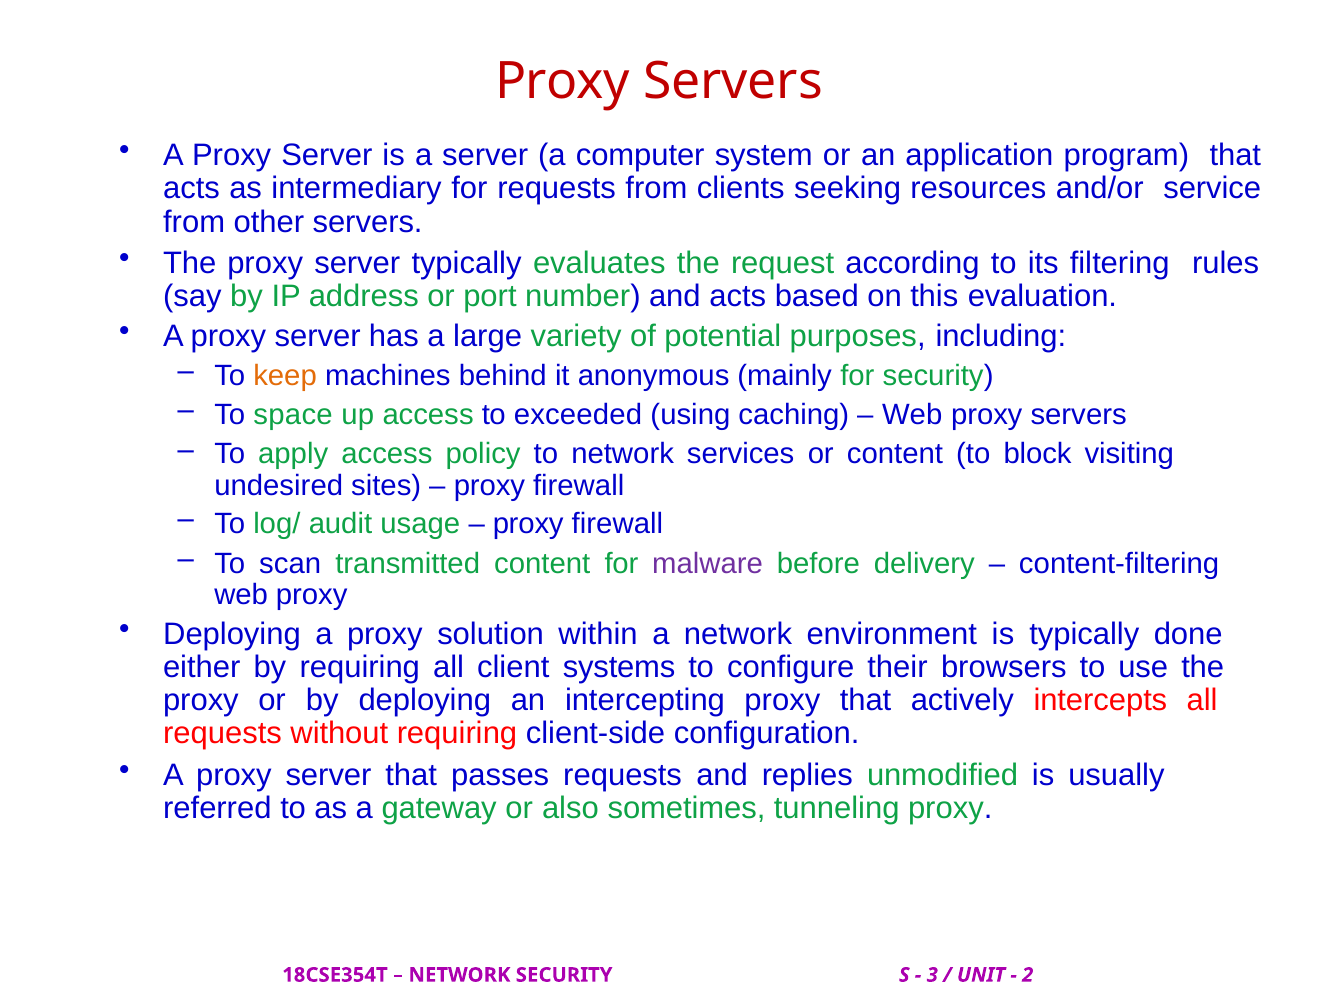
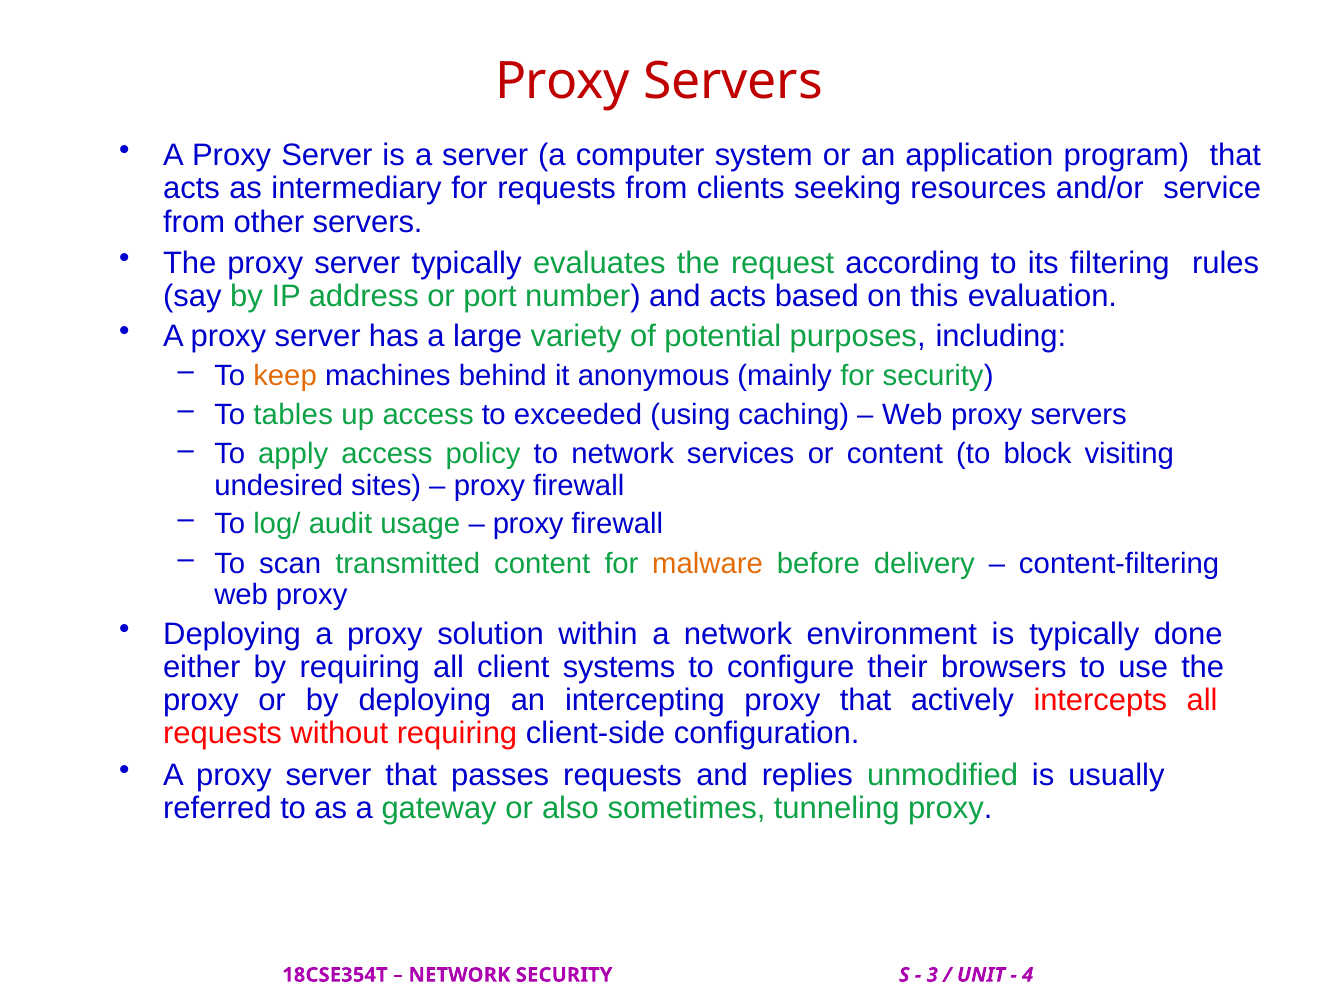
space: space -> tables (293, 415)
malware colour: purple -> orange (708, 564)
2: 2 -> 4 (1028, 975)
